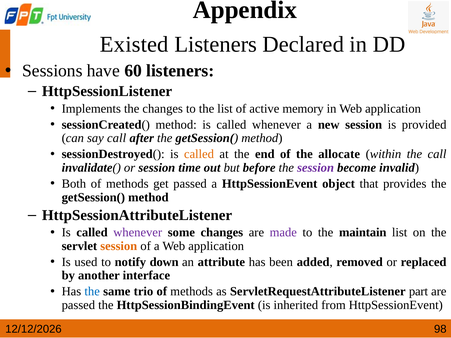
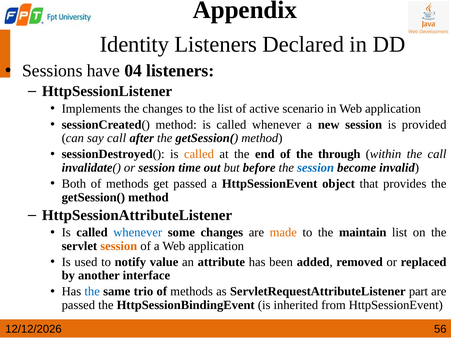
Existed: Existed -> Identity (134, 44)
60: 60 -> 04 (133, 71)
memory: memory -> scenario (303, 109)
allocate: allocate -> through (339, 154)
session colour: purple -> blue (316, 168)
whenever colour: purple -> blue (138, 233)
made colour: purple -> orange (283, 233)
down: down -> value (164, 262)
98: 98 -> 56 (440, 330)
